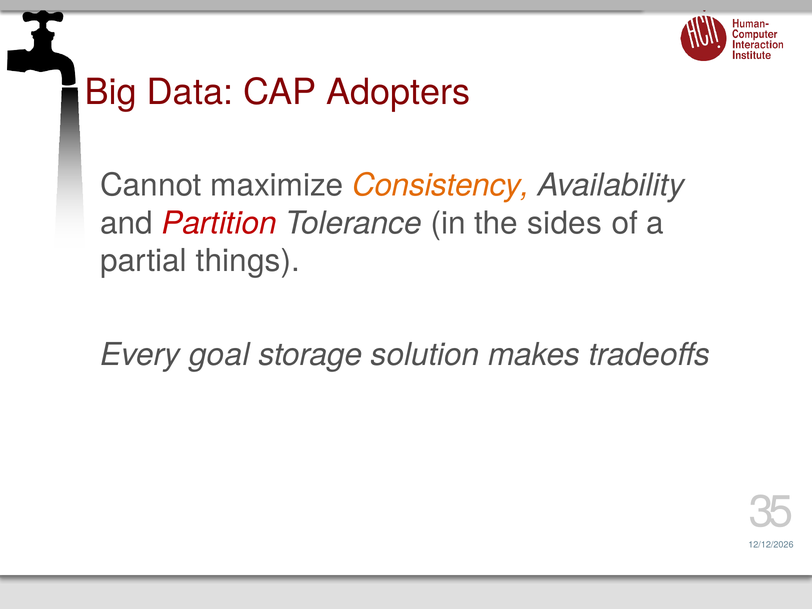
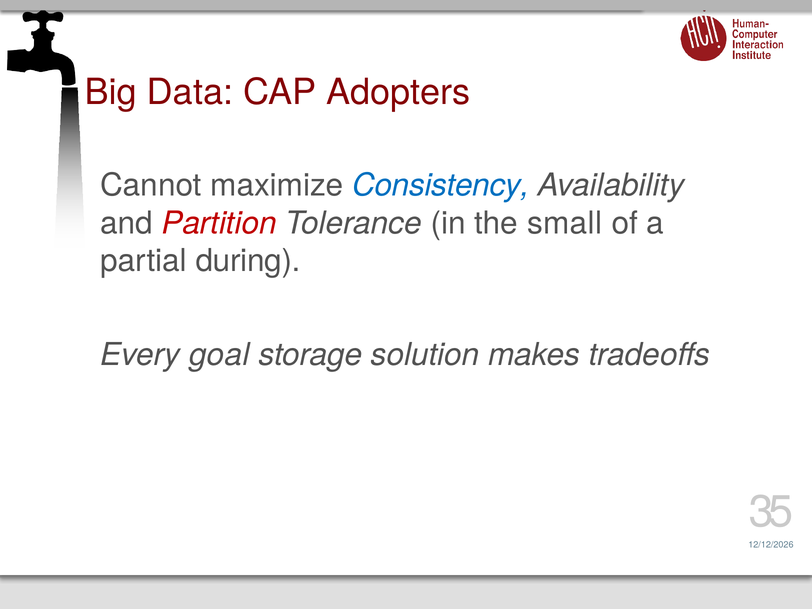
Consistency colour: orange -> blue (441, 185)
sides: sides -> small (565, 223)
things: things -> during (248, 261)
